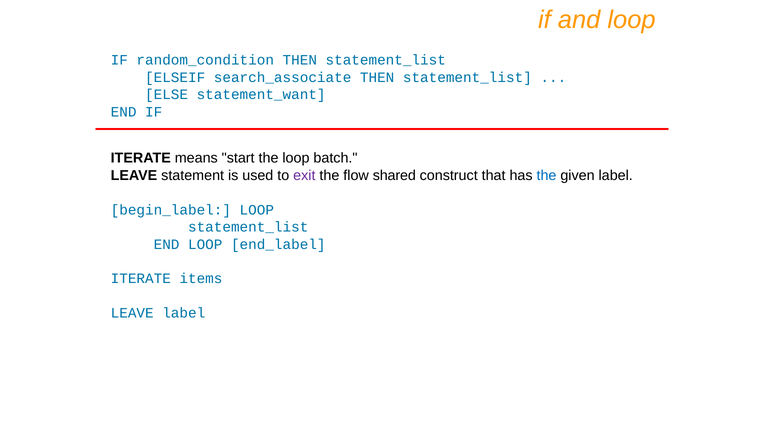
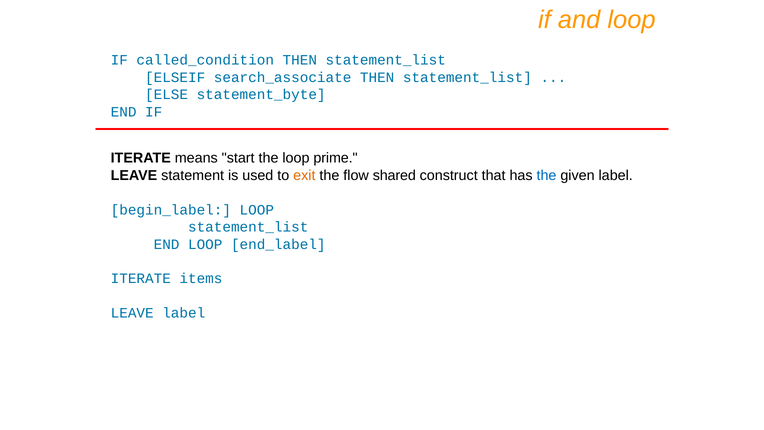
random_condition: random_condition -> called_condition (205, 60)
statement_want: statement_want -> statement_byte (261, 95)
batch: batch -> prime (336, 158)
exit colour: purple -> orange (304, 175)
